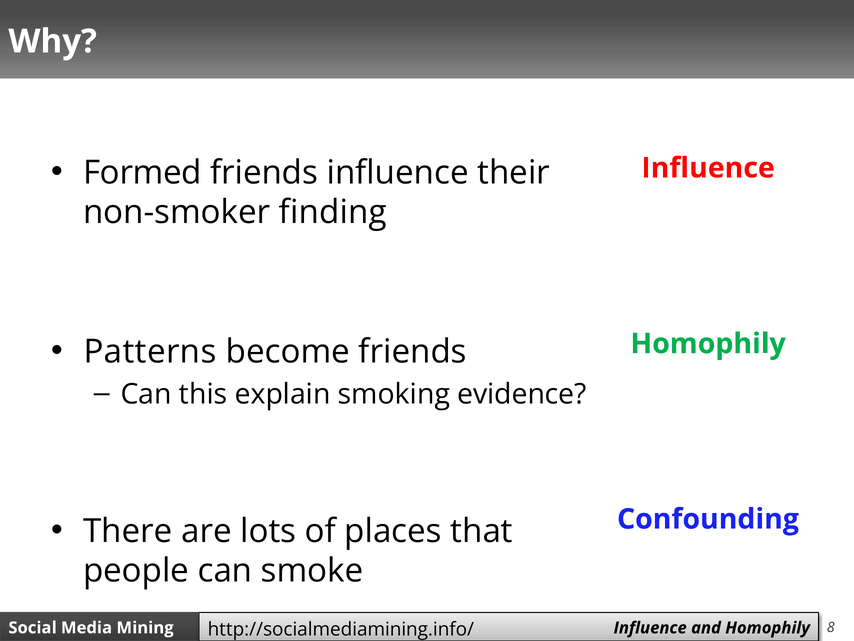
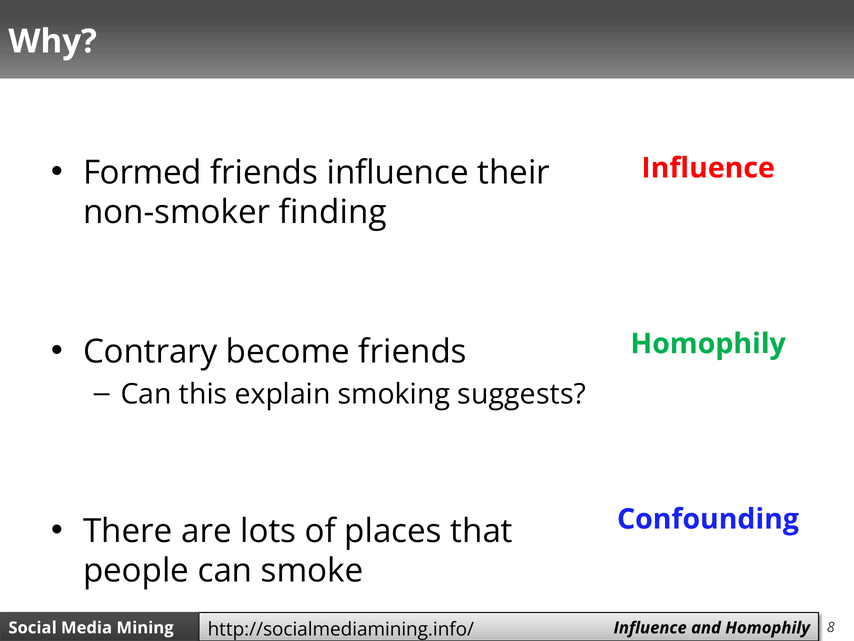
Patterns: Patterns -> Contrary (150, 352)
evidence: evidence -> suggests (522, 394)
